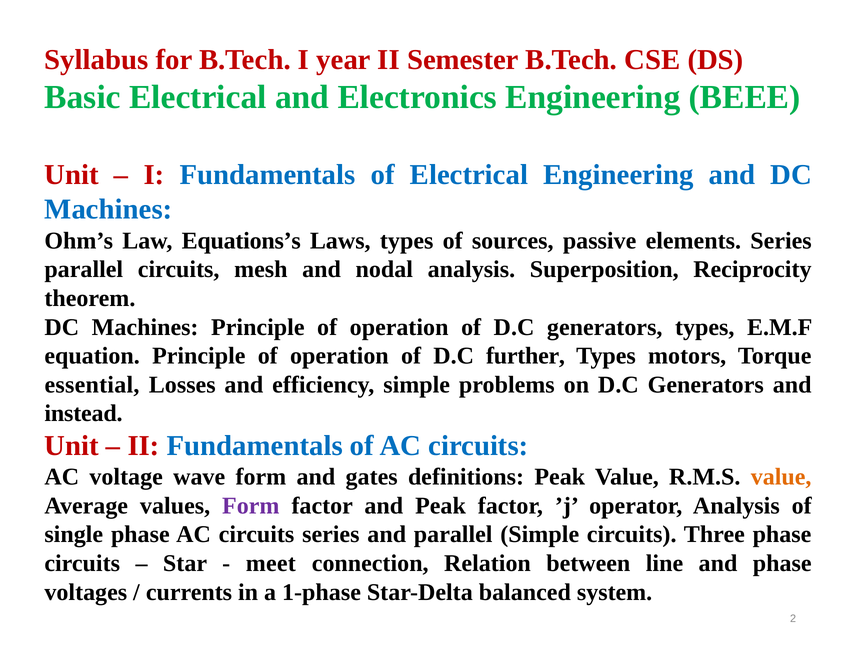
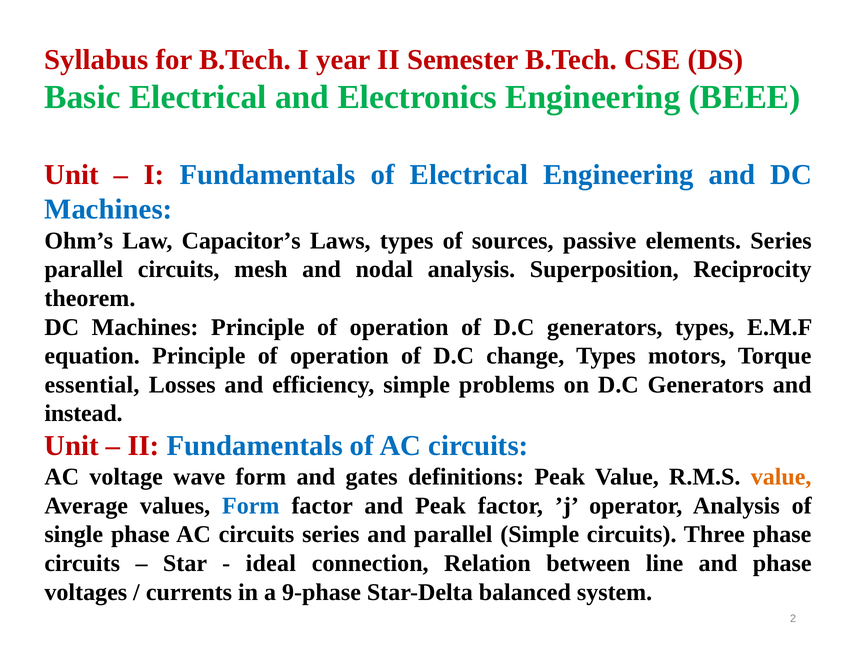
Equations’s: Equations’s -> Capacitor’s (241, 241)
further: further -> change (525, 356)
Form colour: purple -> blue (251, 506)
meet: meet -> ideal (271, 563)
1-phase: 1-phase -> 9-phase (321, 592)
